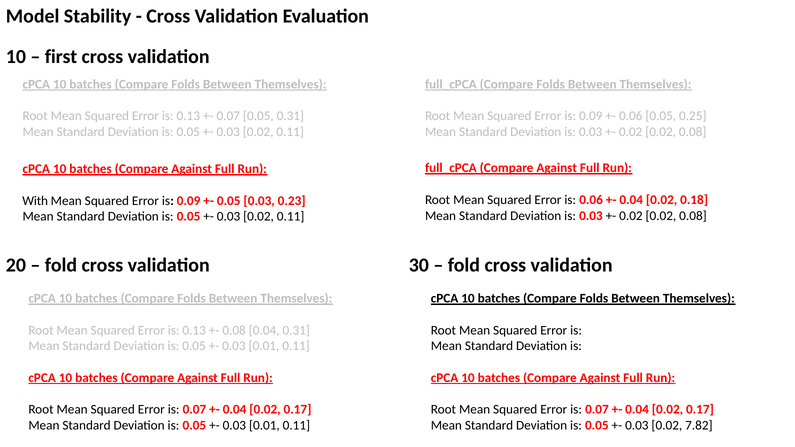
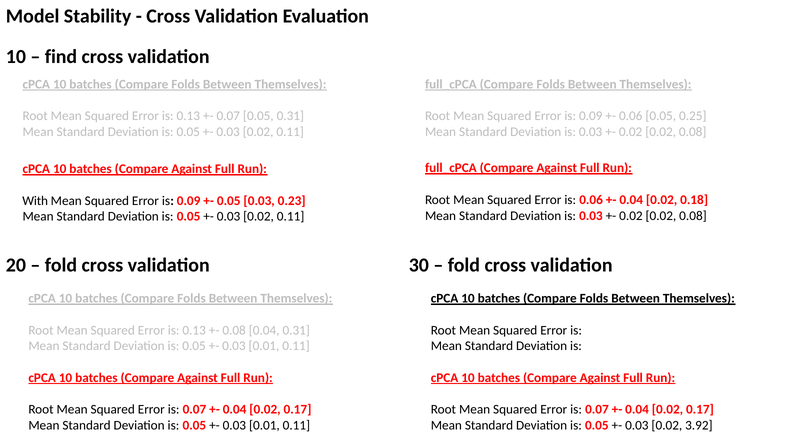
first: first -> find (61, 57)
7.82: 7.82 -> 3.92 (699, 426)
